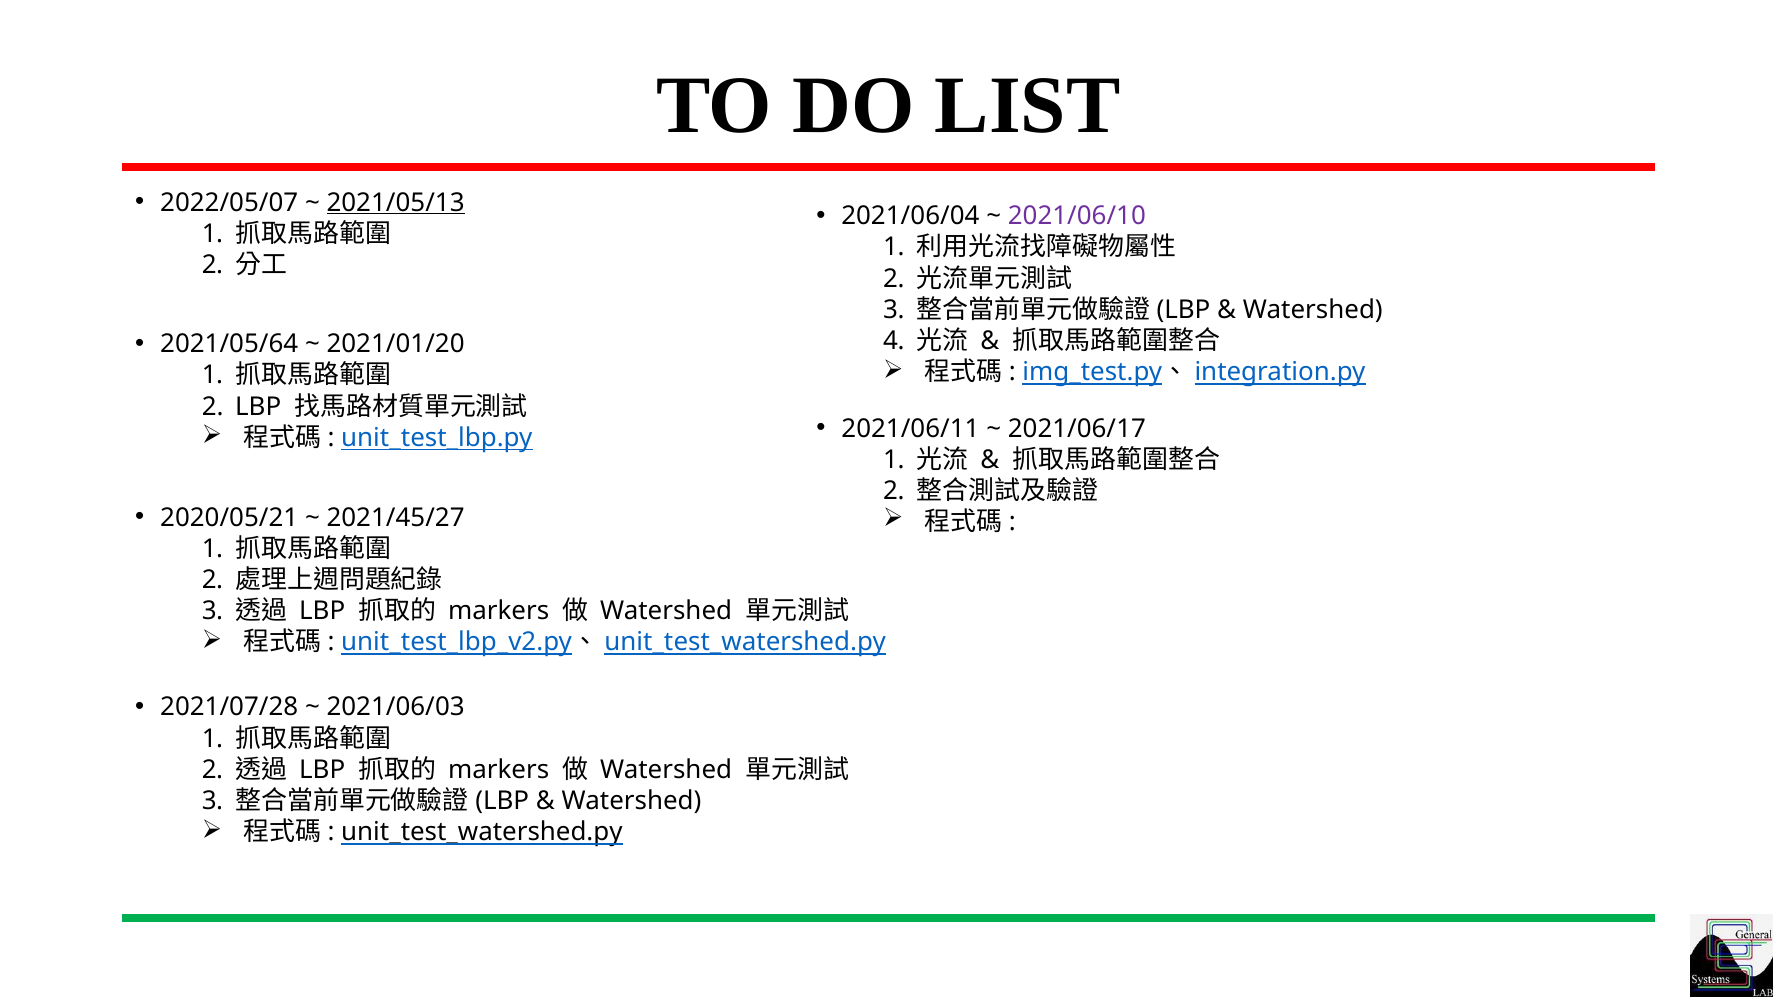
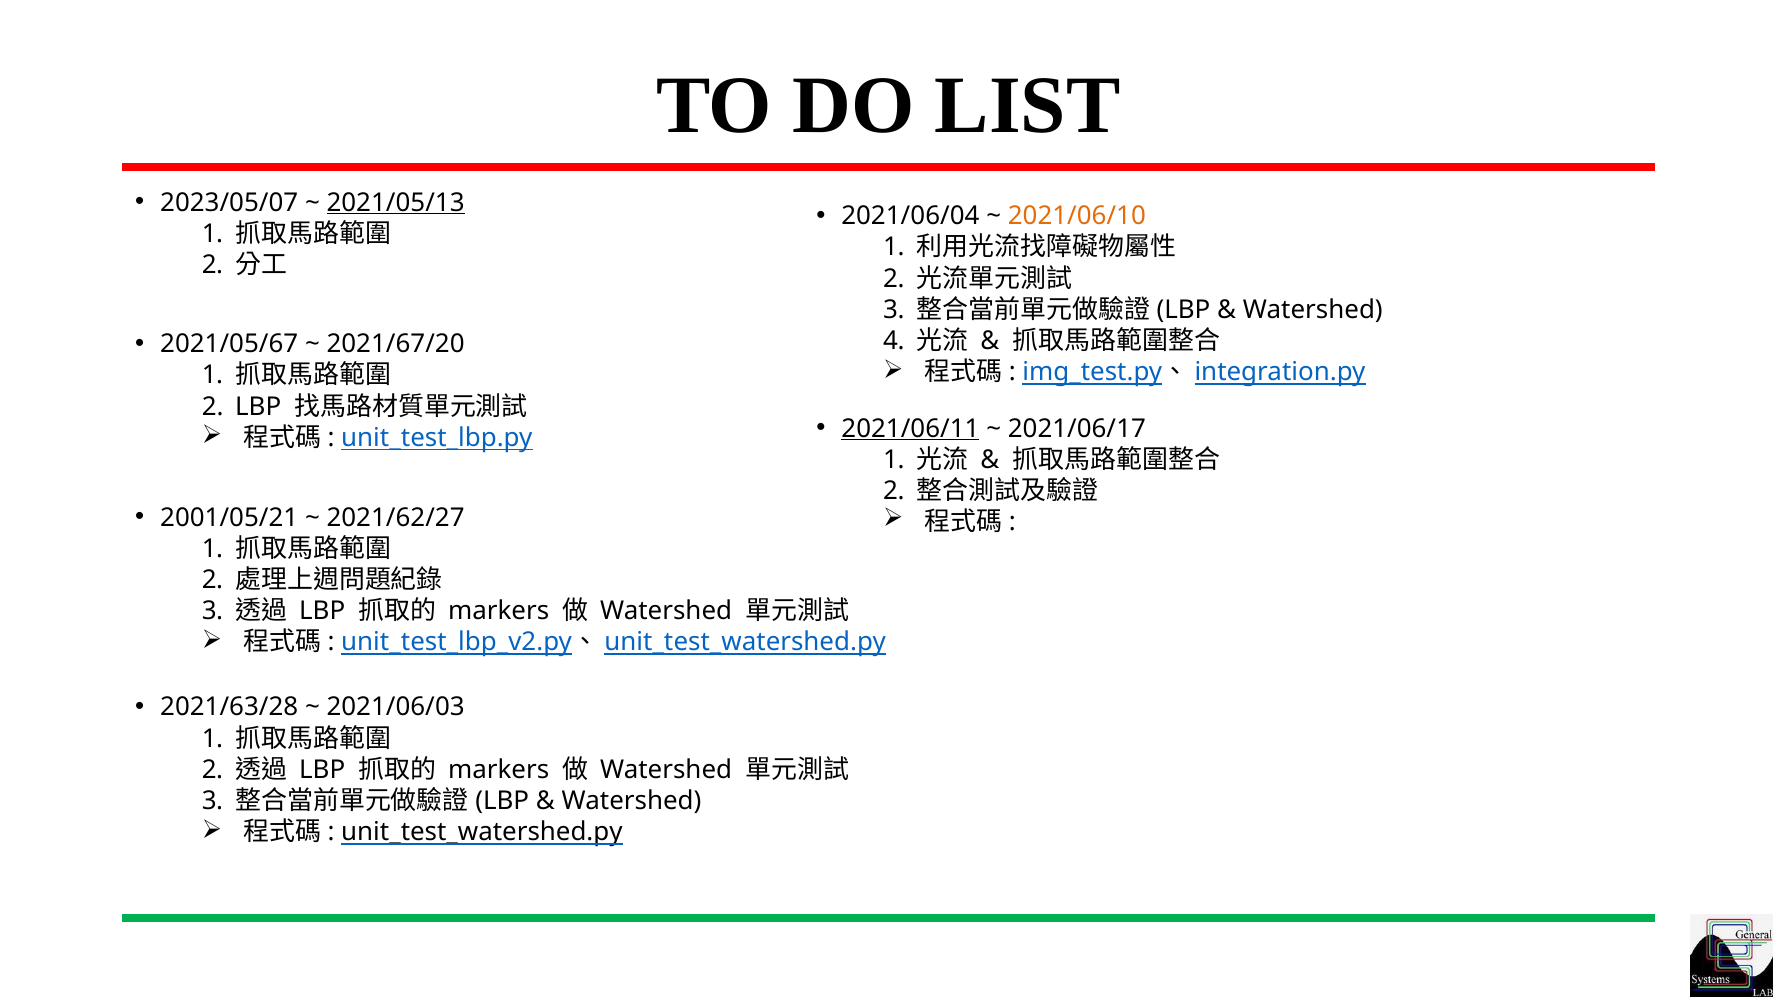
2022/05/07: 2022/05/07 -> 2023/05/07 (229, 202)
2021/06/10 colour: purple -> orange (1077, 216)
2021/05/64: 2021/05/64 -> 2021/05/67 (229, 344)
2021/01/20: 2021/01/20 -> 2021/67/20 (396, 344)
2021/06/11 underline: none -> present (910, 428)
2020/05/21: 2020/05/21 -> 2001/05/21 (229, 517)
2021/45/27: 2021/45/27 -> 2021/62/27 (396, 517)
2021/07/28: 2021/07/28 -> 2021/63/28 (229, 707)
